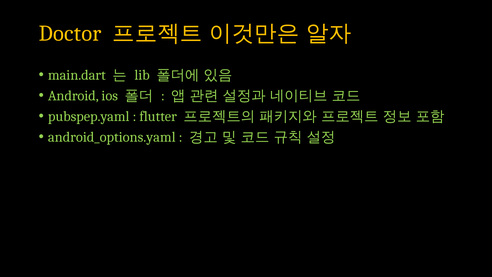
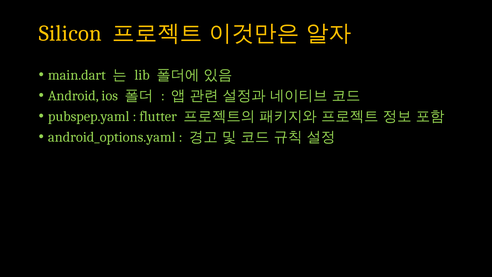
Doctor: Doctor -> Silicon (70, 33)
